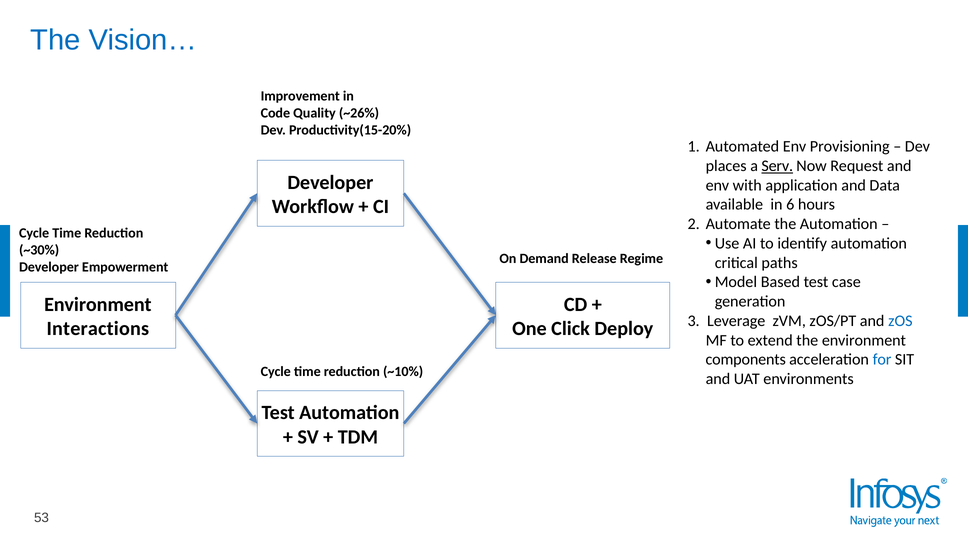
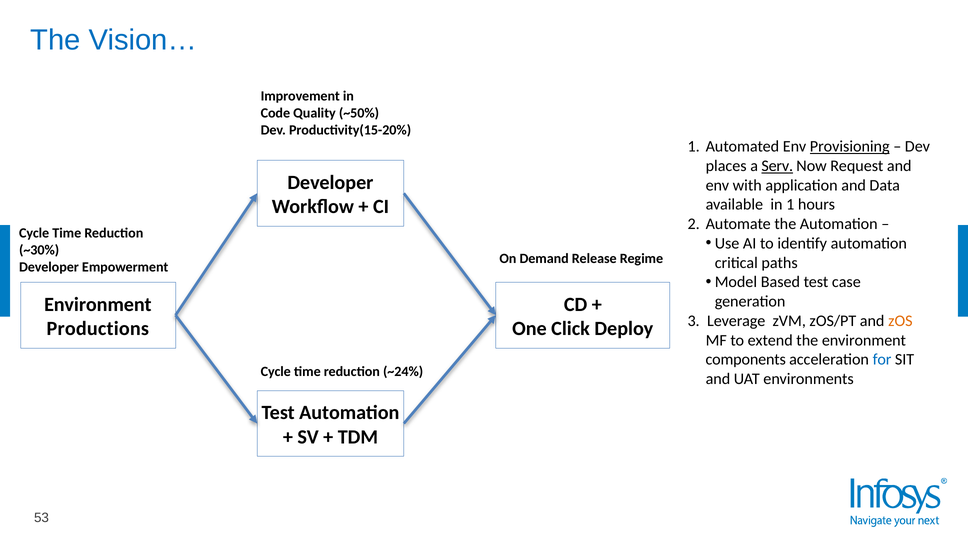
~26%: ~26% -> ~50% (359, 113)
Provisioning underline: none -> present (850, 146)
in 6: 6 -> 1 (790, 204)
zOS colour: blue -> orange (900, 321)
Interactions: Interactions -> Productions (98, 328)
~10%: ~10% -> ~24% (403, 371)
